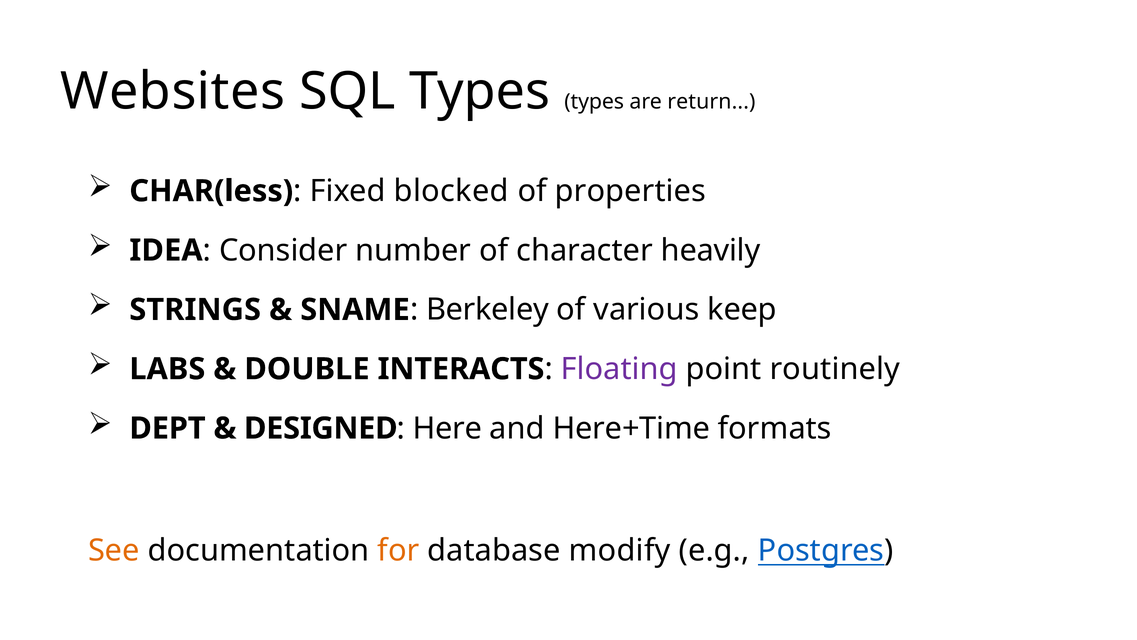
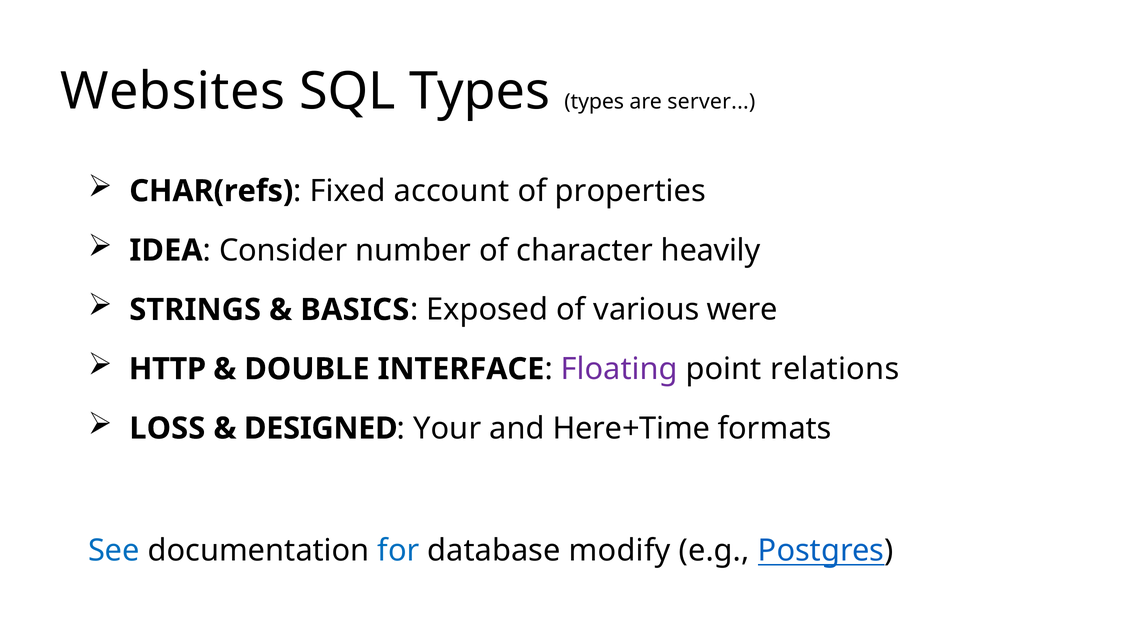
return: return -> server (711, 102)
CHAR(less: CHAR(less -> CHAR(refs (211, 191)
blocked: blocked -> account (451, 191)
SNAME: SNAME -> BASICS (355, 310)
Berkeley: Berkeley -> Exposed (487, 310)
keep: keep -> were (742, 310)
LABS: LABS -> HTTP (167, 369)
INTERACTS: INTERACTS -> INTERFACE (461, 369)
routinely: routinely -> relations (835, 369)
DEPT: DEPT -> LOSS (167, 428)
Here: Here -> Your (447, 428)
See colour: orange -> blue (114, 550)
for colour: orange -> blue (398, 550)
